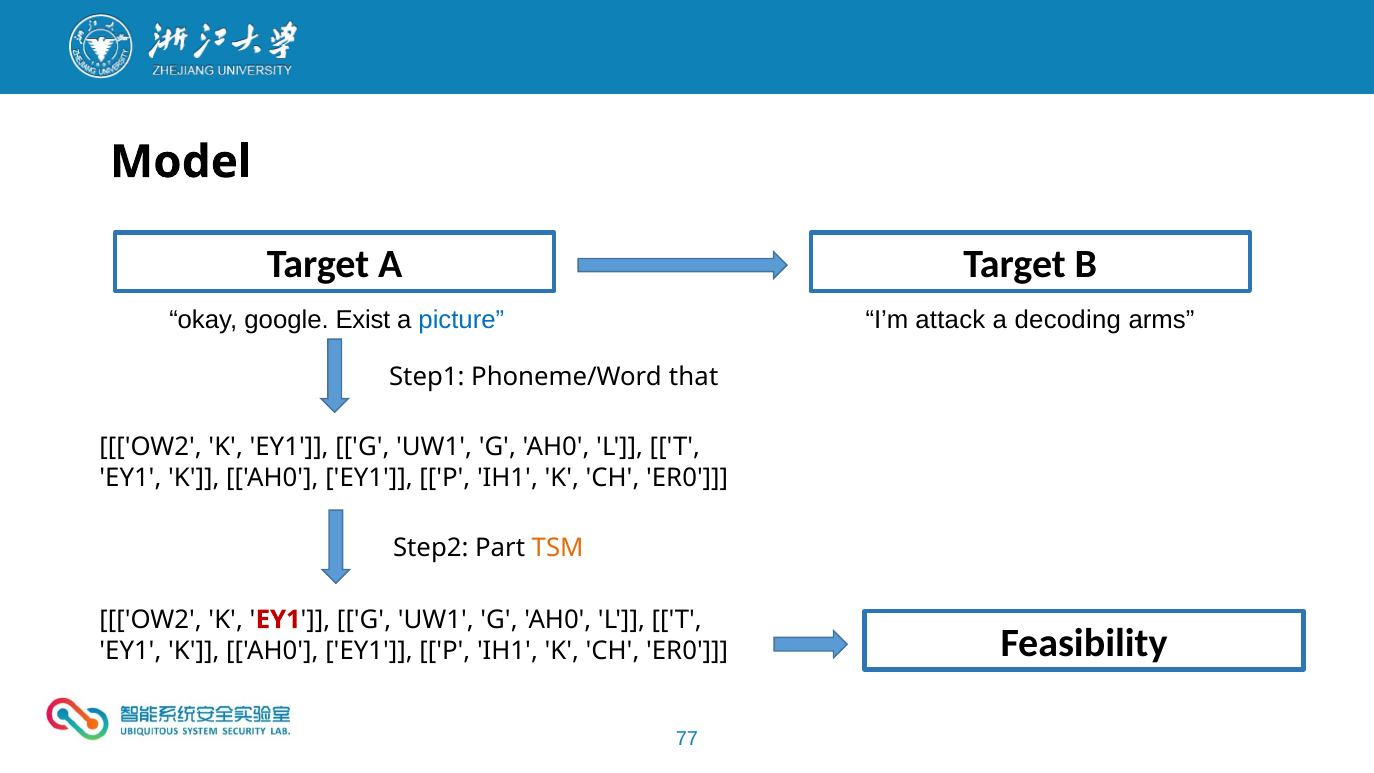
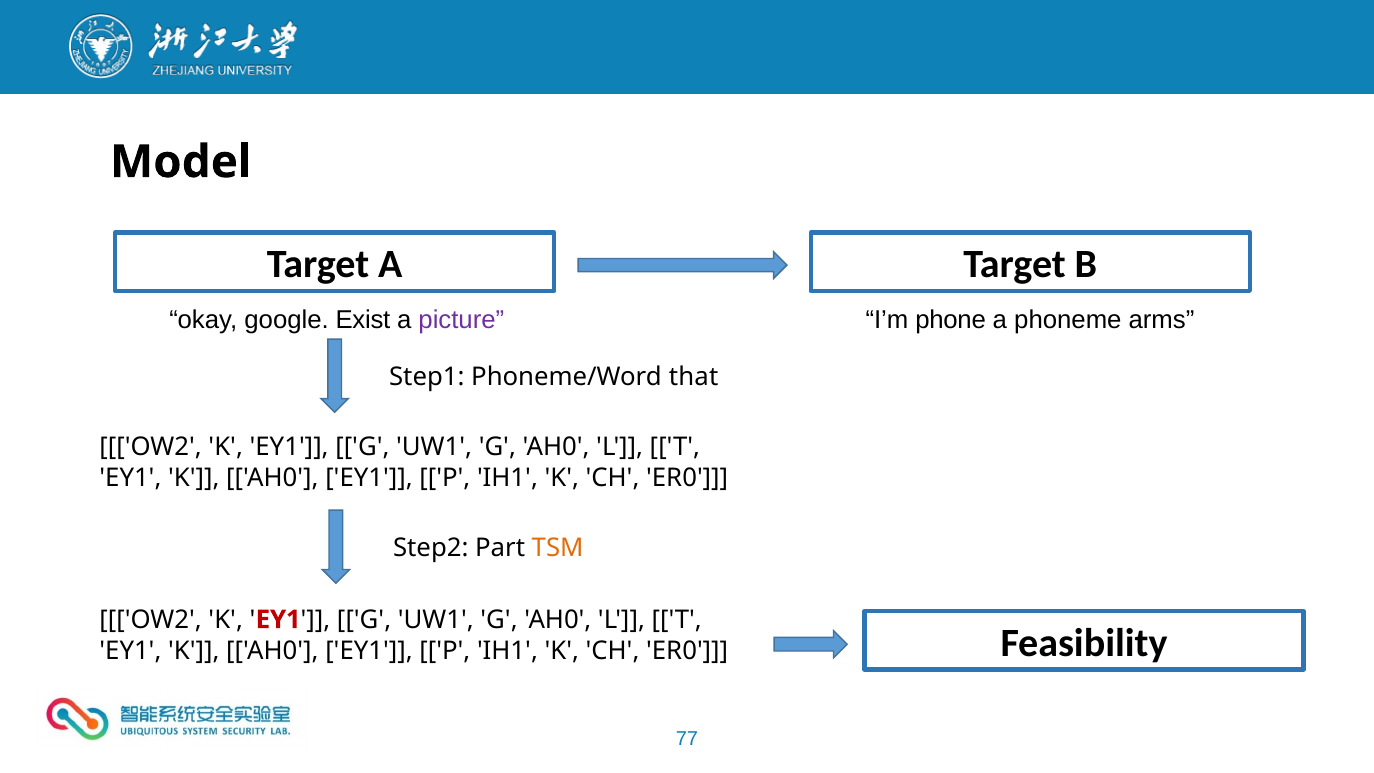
picture colour: blue -> purple (461, 320)
attack: attack -> phone (951, 320)
decoding: decoding -> phoneme (1068, 320)
